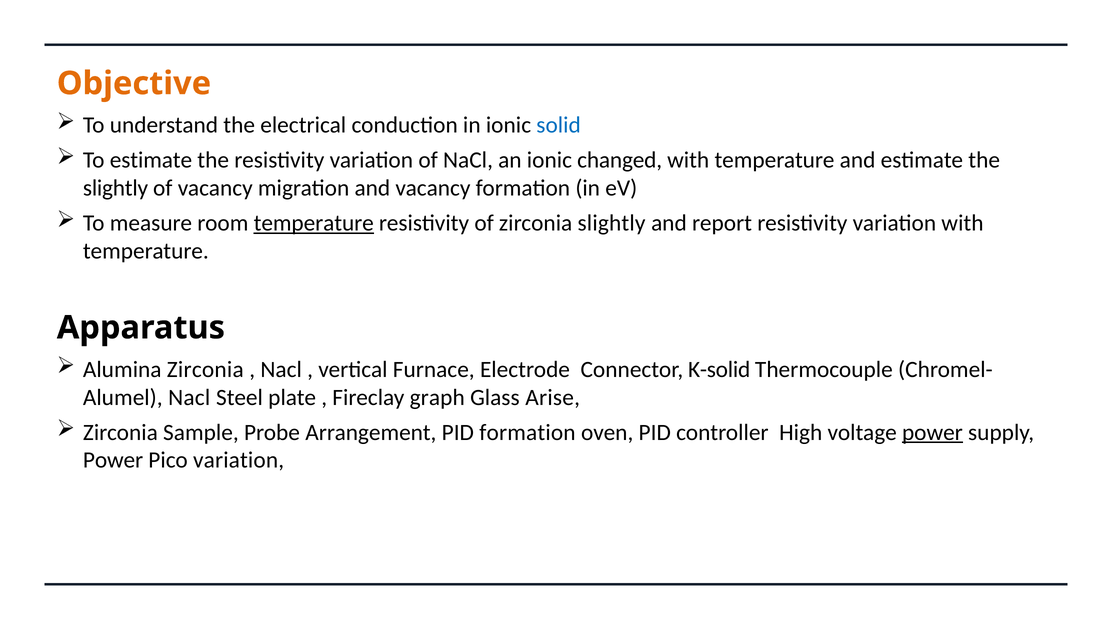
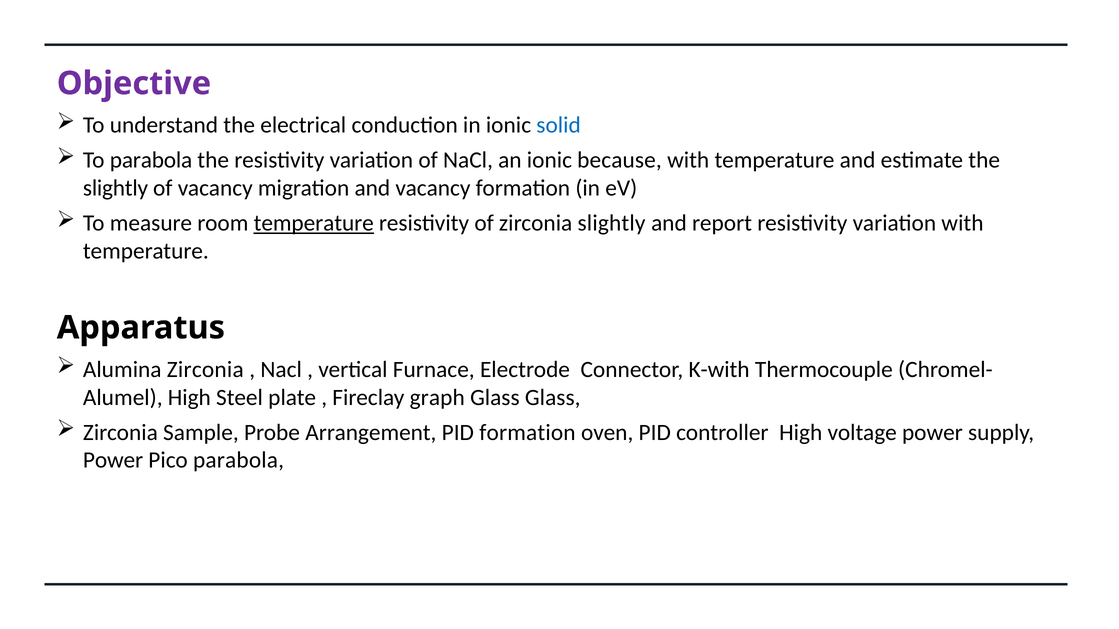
Objective colour: orange -> purple (134, 83)
To estimate: estimate -> parabola (151, 160)
changed: changed -> because (620, 160)
K-solid: K-solid -> K-with (719, 370)
Nacl: Nacl -> High (189, 398)
Glass Arise: Arise -> Glass (553, 398)
power underline: present -> none (932, 433)
Pico variation: variation -> parabola (239, 461)
